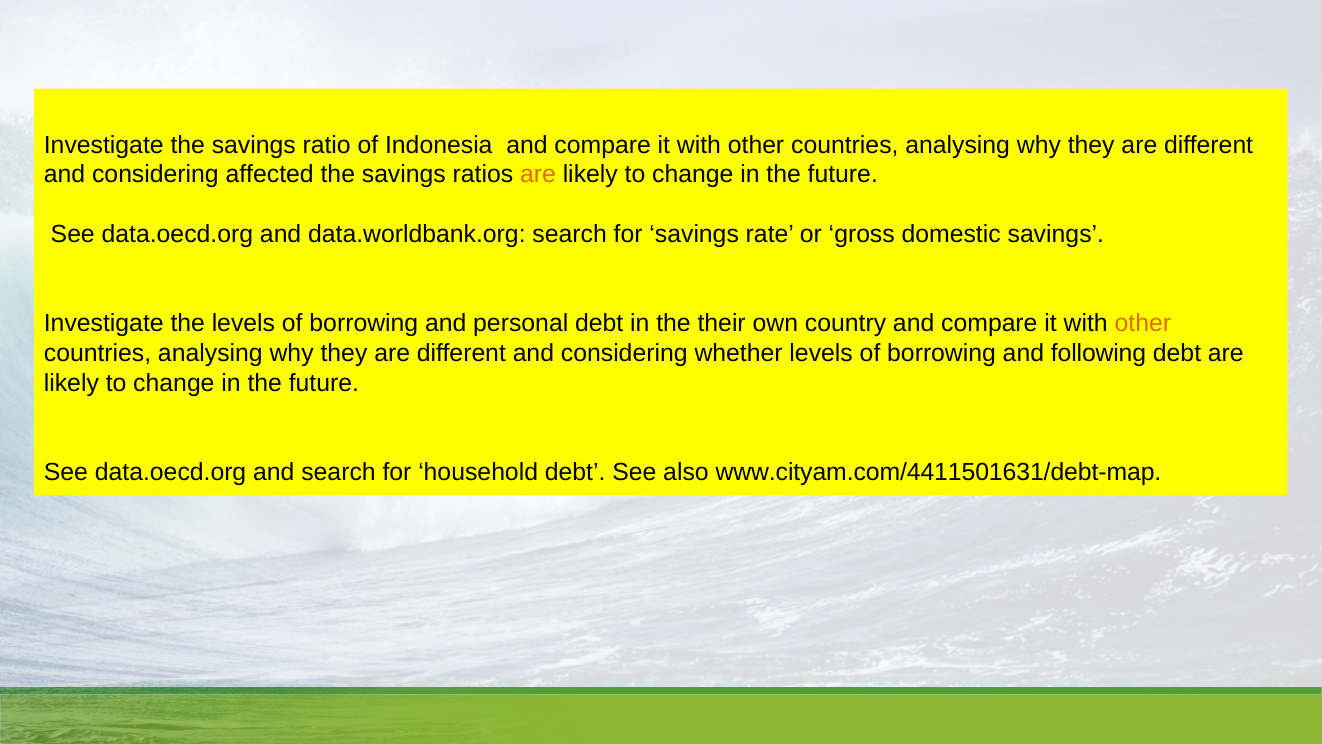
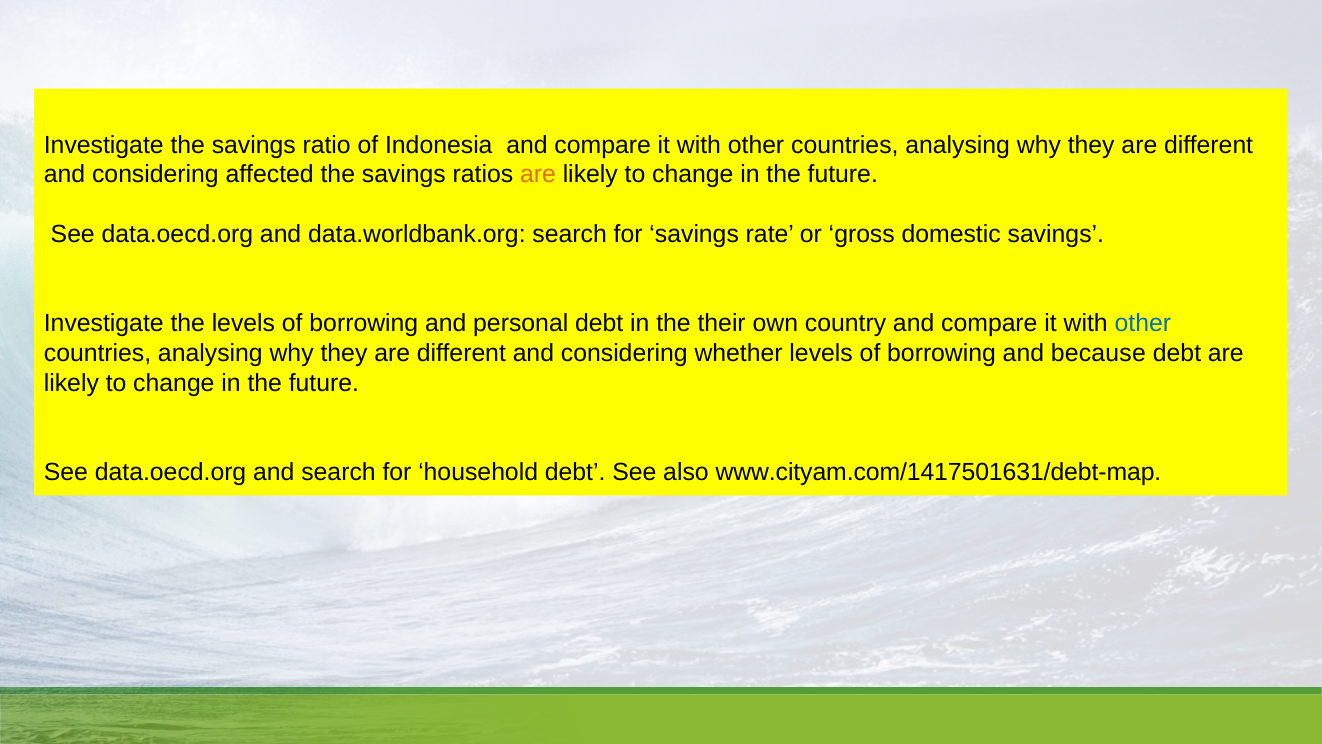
other colour: orange -> blue (1143, 323)
following: following -> because (1098, 353)
www.cityam.com/4411501631/debt-map: www.cityam.com/4411501631/debt-map -> www.cityam.com/1417501631/debt-map (938, 472)
